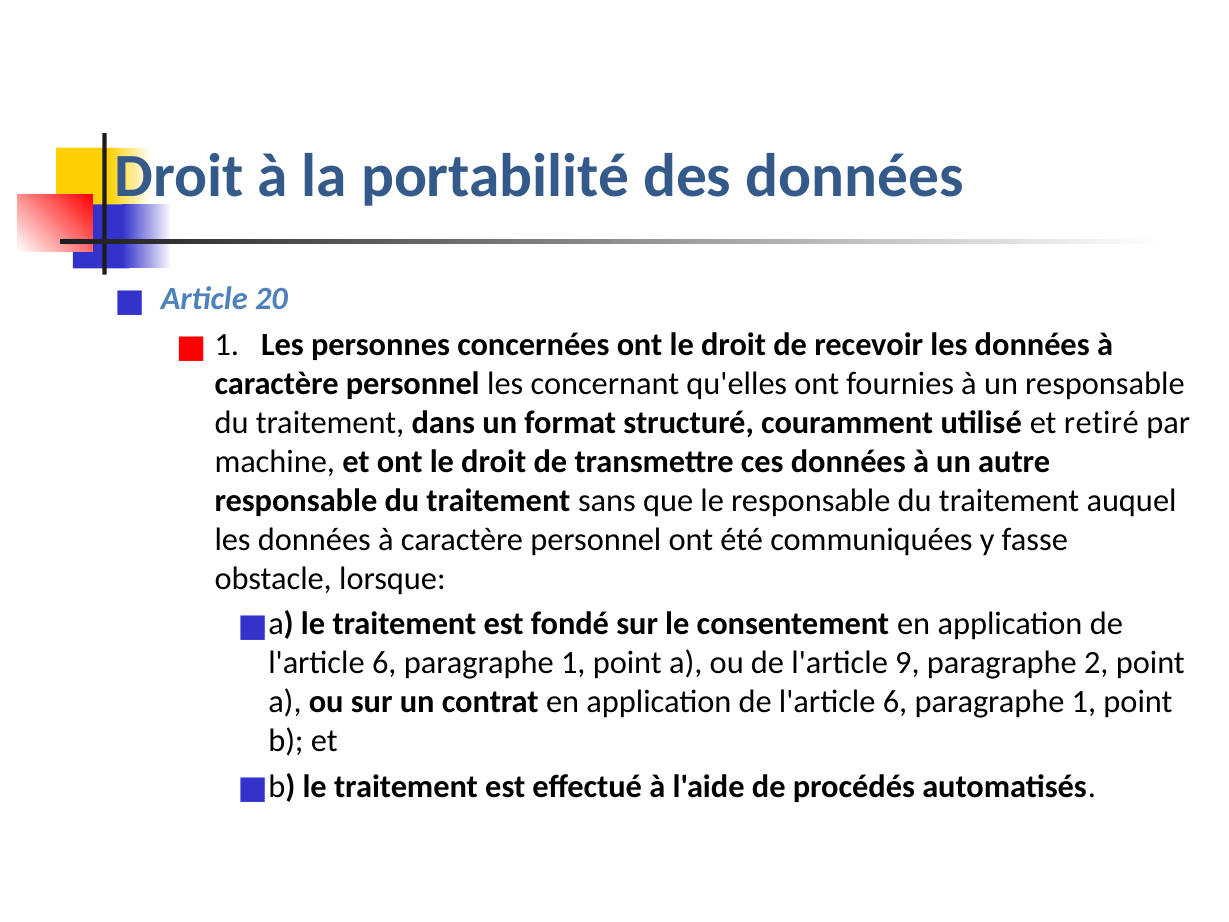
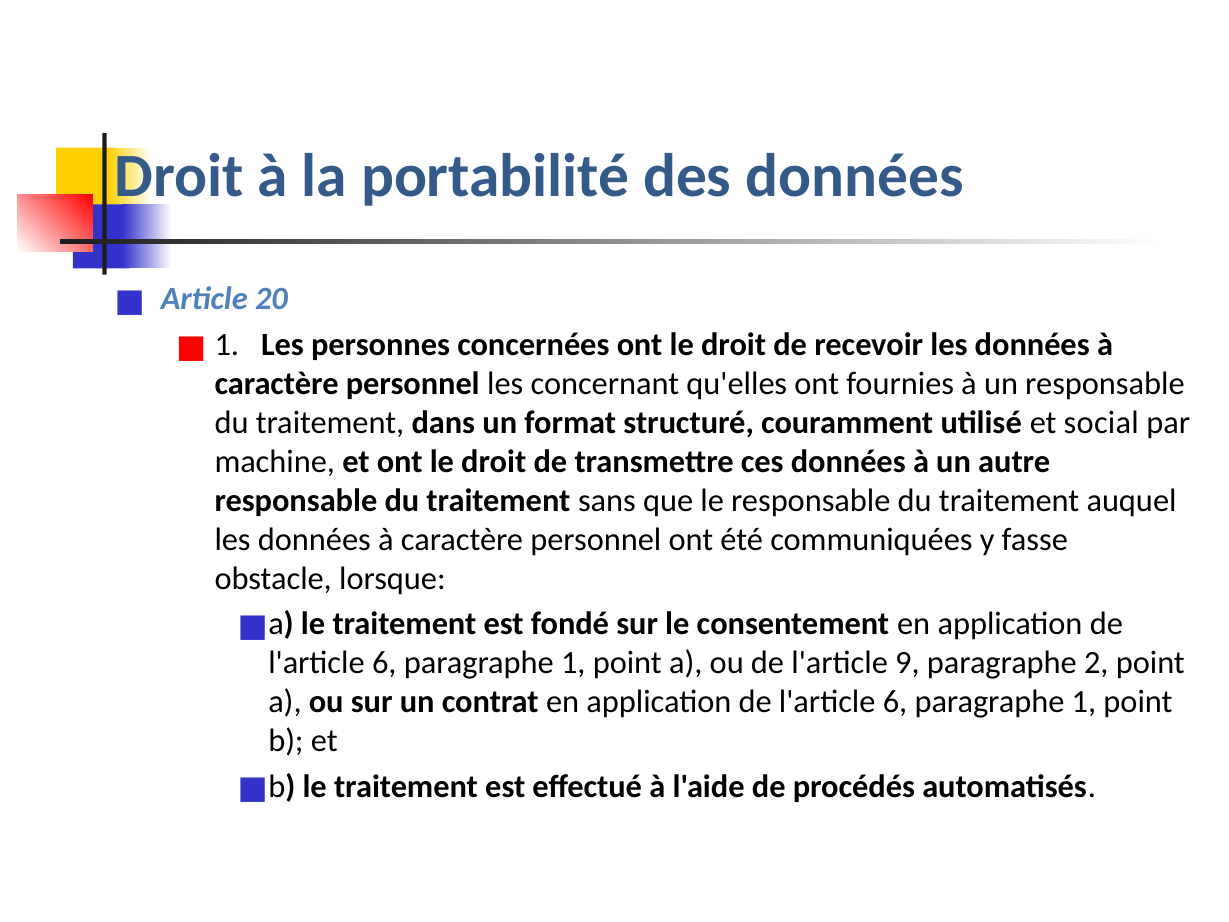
retiré: retiré -> social (1101, 423)
